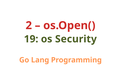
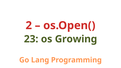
19: 19 -> 23 (31, 39)
Security: Security -> Growing (76, 39)
